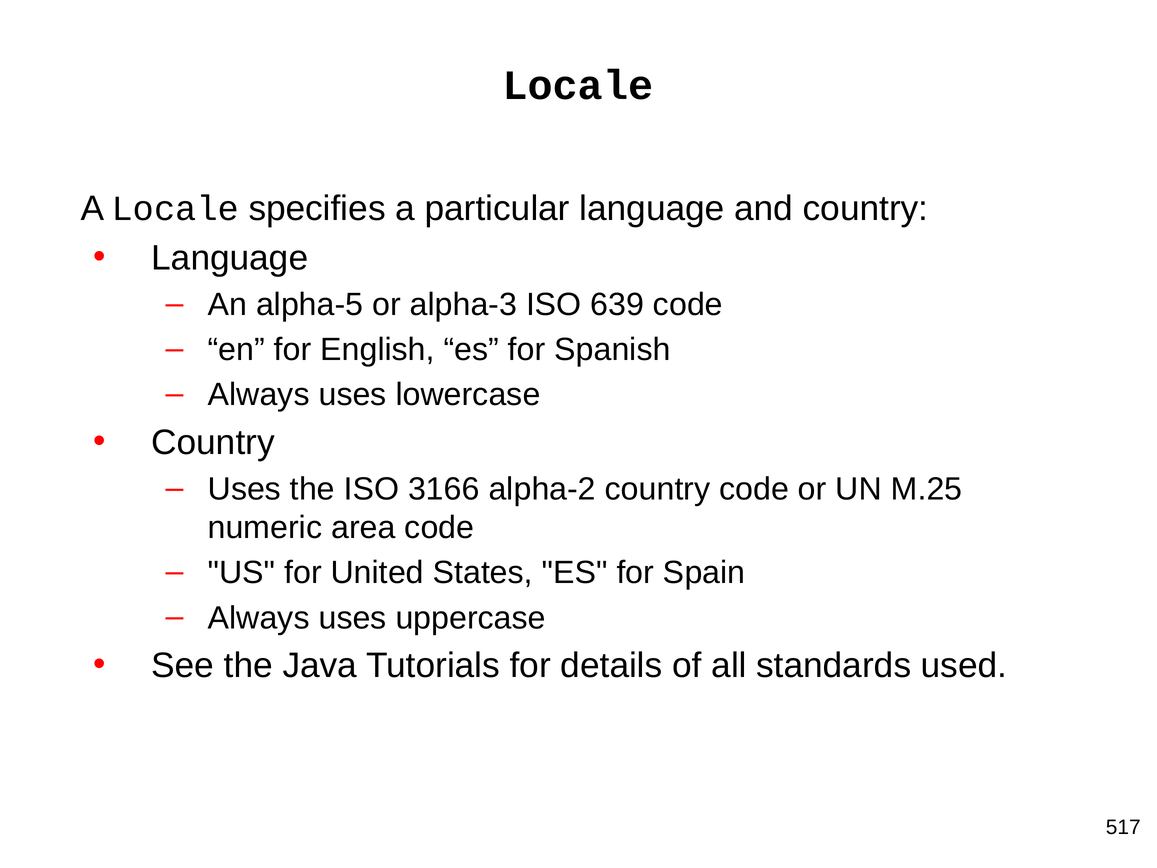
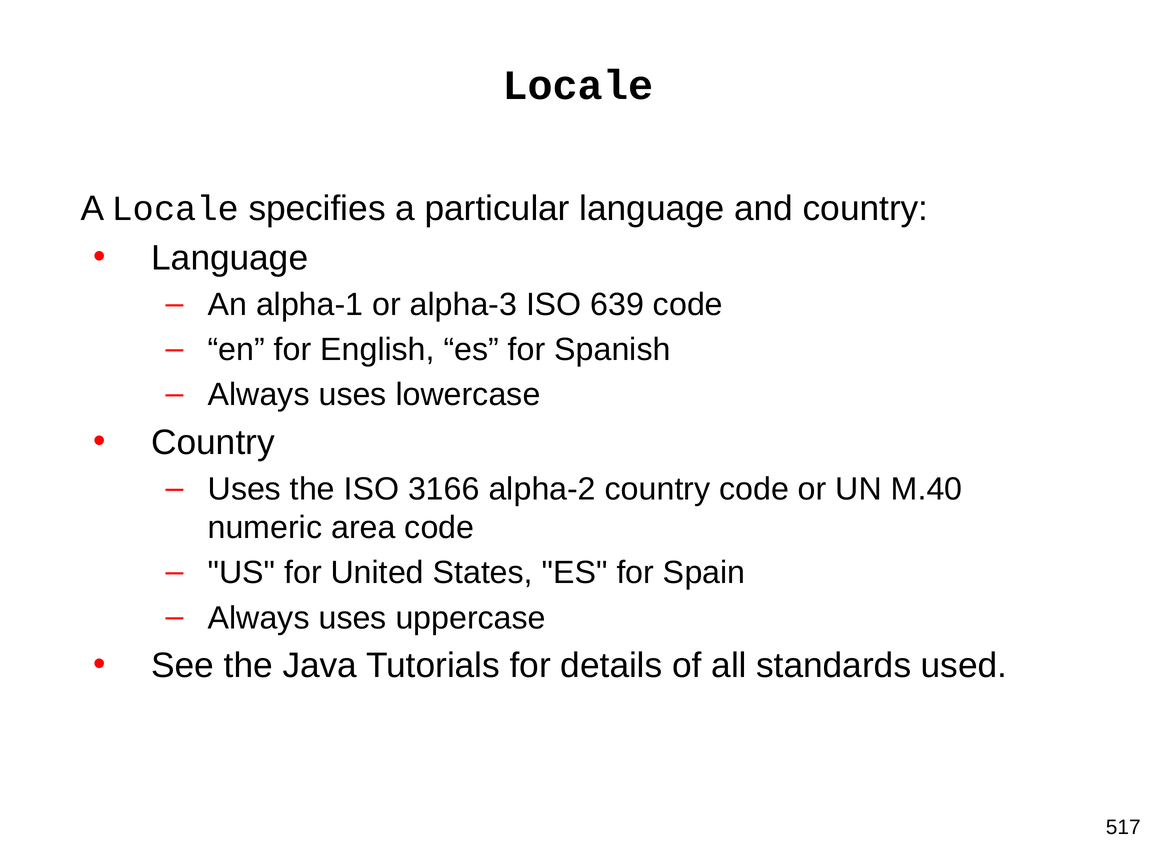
alpha-5: alpha-5 -> alpha-1 (310, 305)
M.25: M.25 -> M.40 (927, 489)
